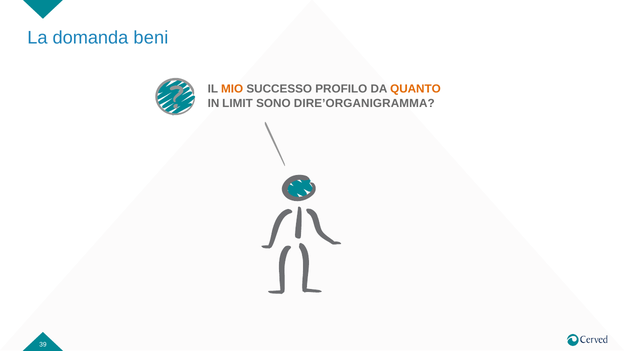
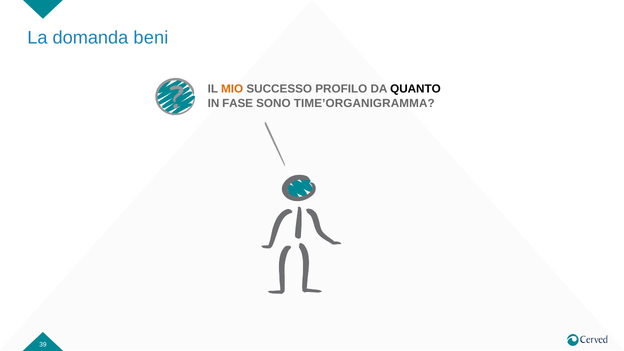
QUANTO colour: orange -> black (415, 89)
LIMIT: LIMIT -> FASE (238, 103)
DIRE’ORGANIGRAMMA: DIRE’ORGANIGRAMMA -> TIME’ORGANIGRAMMA (364, 103)
